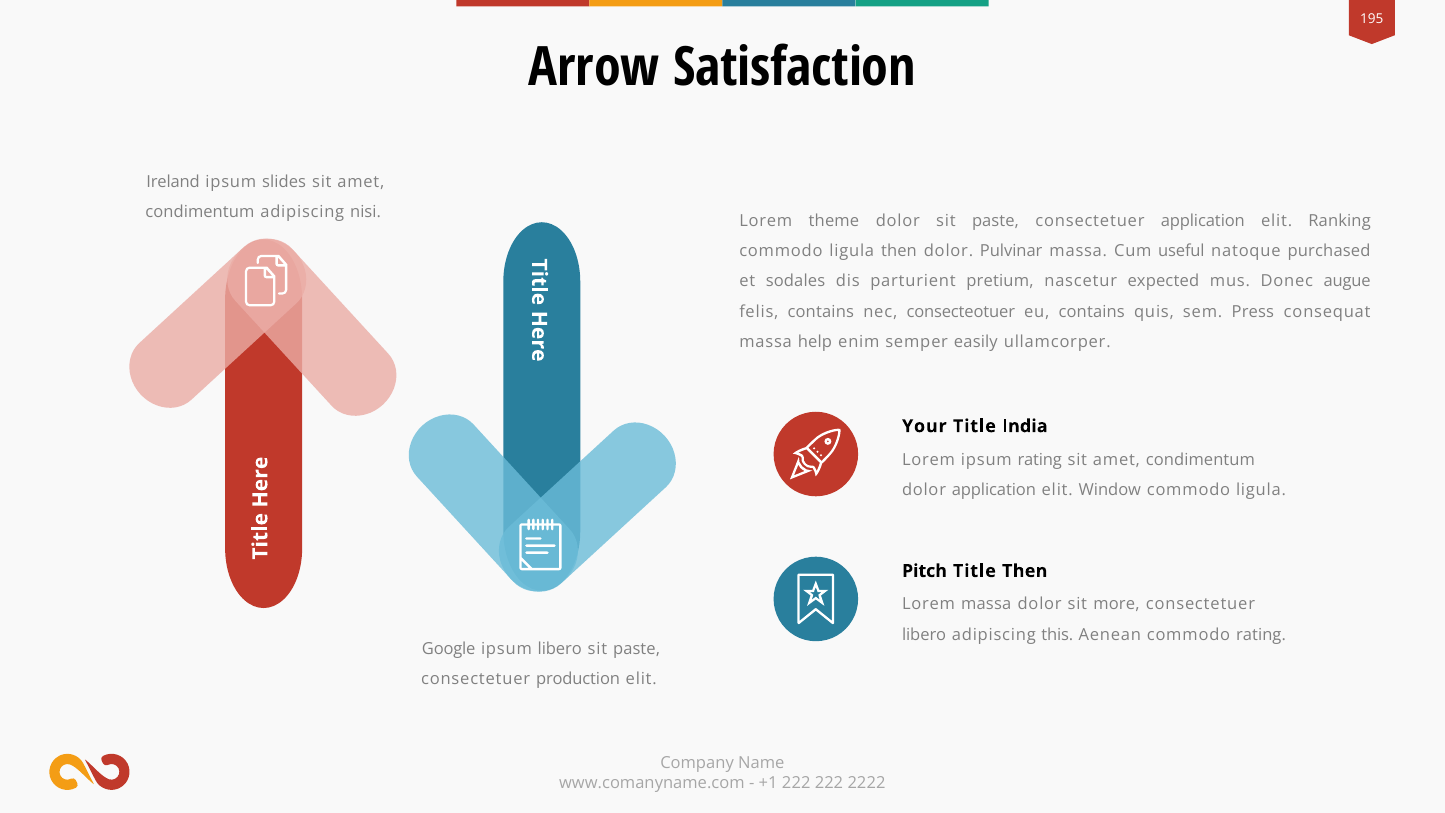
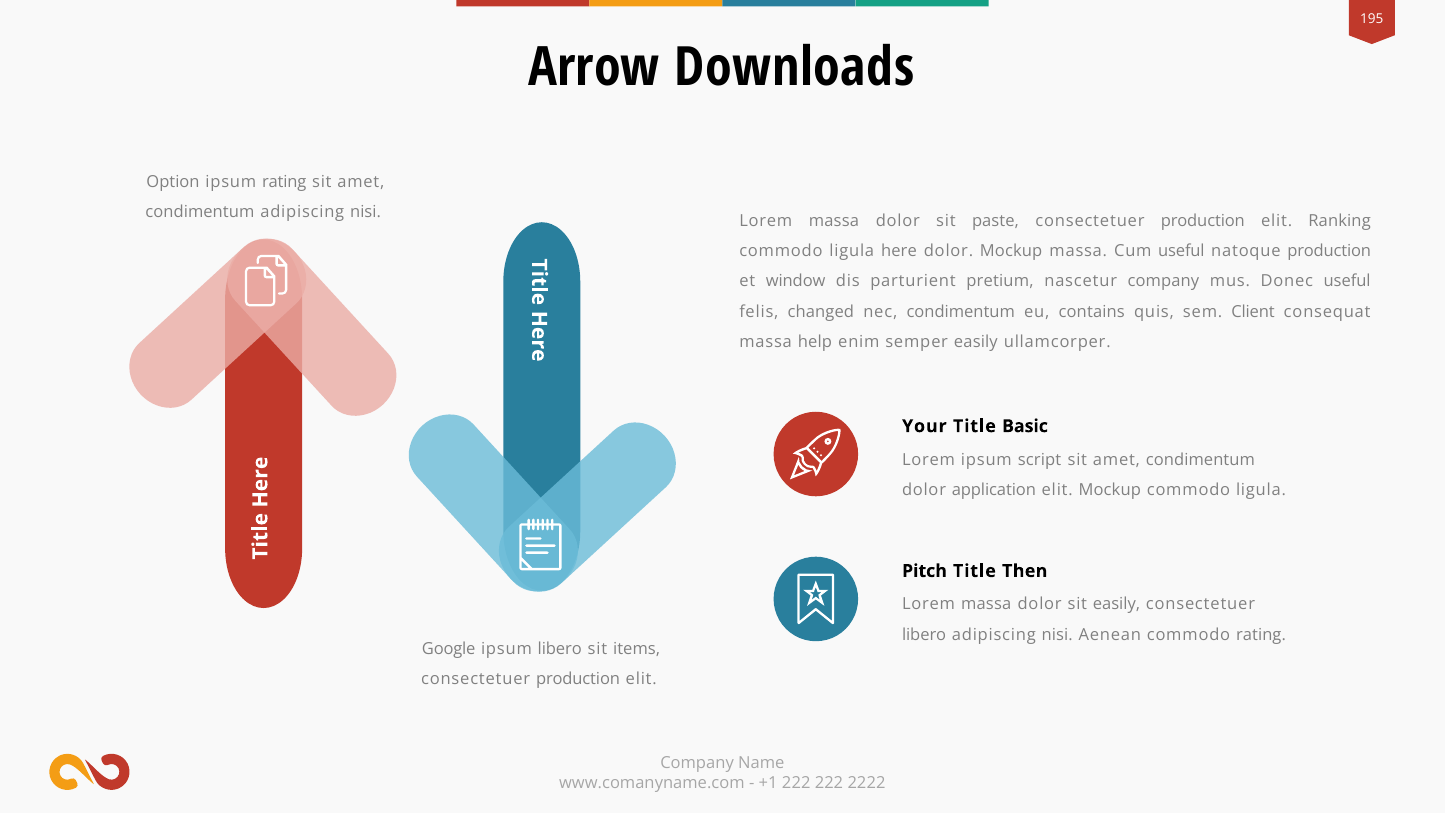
Satisfaction: Satisfaction -> Downloads (794, 68)
Ireland: Ireland -> Option (173, 182)
ipsum slides: slides -> rating (284, 182)
theme: theme -> massa (834, 221)
application: application -> production (1203, 221)
ligula then: then -> here (899, 251)
dolor Pulvinar: Pulvinar -> Mockup (1011, 251)
natoque purchased: purchased -> production (1329, 251)
sodales: sodales -> window (796, 281)
nascetur expected: expected -> company (1163, 281)
Donec augue: augue -> useful (1347, 281)
felis contains: contains -> changed (821, 311)
nec consecteotuer: consecteotuer -> condimentum (961, 311)
Press: Press -> Client (1253, 311)
India: India -> Basic (1025, 426)
ipsum rating: rating -> script (1040, 459)
elit Window: Window -> Mockup (1110, 490)
sit more: more -> easily (1117, 604)
this: this -> nisi (1057, 634)
paste: paste -> items (637, 649)
